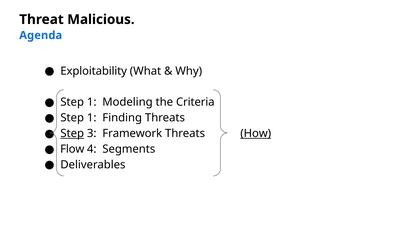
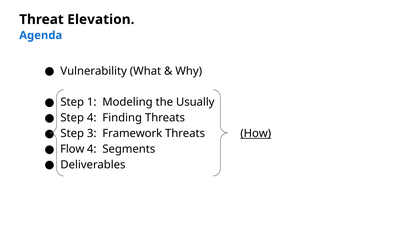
Malicious: Malicious -> Elevation (101, 19)
Exploitability: Exploitability -> Vulnerability (94, 71)
Criteria: Criteria -> Usually (195, 102)
1: 1 -> 4 (92, 118)
Step underline: present -> none (72, 133)
